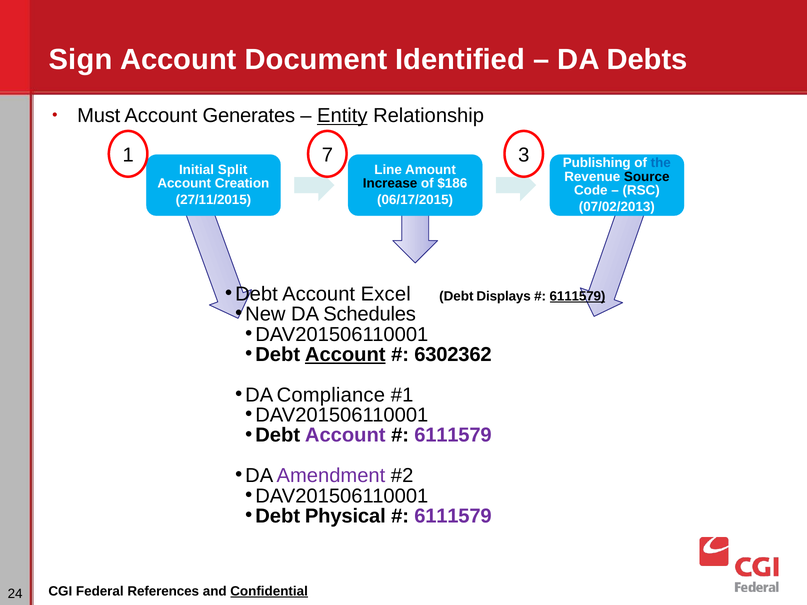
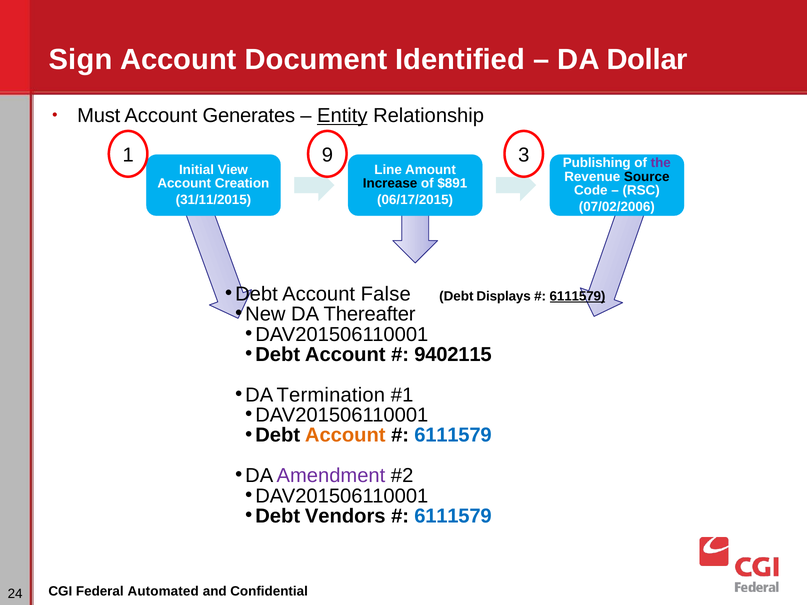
Debts: Debts -> Dollar (647, 60)
7: 7 -> 9 (327, 155)
the colour: blue -> purple (661, 163)
Split: Split -> View (233, 170)
$186: $186 -> $891 (452, 184)
27/11/2015: 27/11/2015 -> 31/11/2015 (213, 200)
07/02/2013: 07/02/2013 -> 07/02/2006 (617, 207)
Excel: Excel -> False (386, 294)
Schedules: Schedules -> Thereafter (370, 314)
Account underline: present -> none (345, 355)
6302362: 6302362 -> 9402115 (453, 355)
Compliance: Compliance -> Termination (331, 395)
Account colour: purple -> orange (345, 436)
6111579 colour: purple -> blue (453, 436)
Physical: Physical -> Vendors (345, 516)
6111579 colour: purple -> blue (453, 516)
References: References -> Automated (163, 591)
Confidential underline: present -> none (269, 591)
